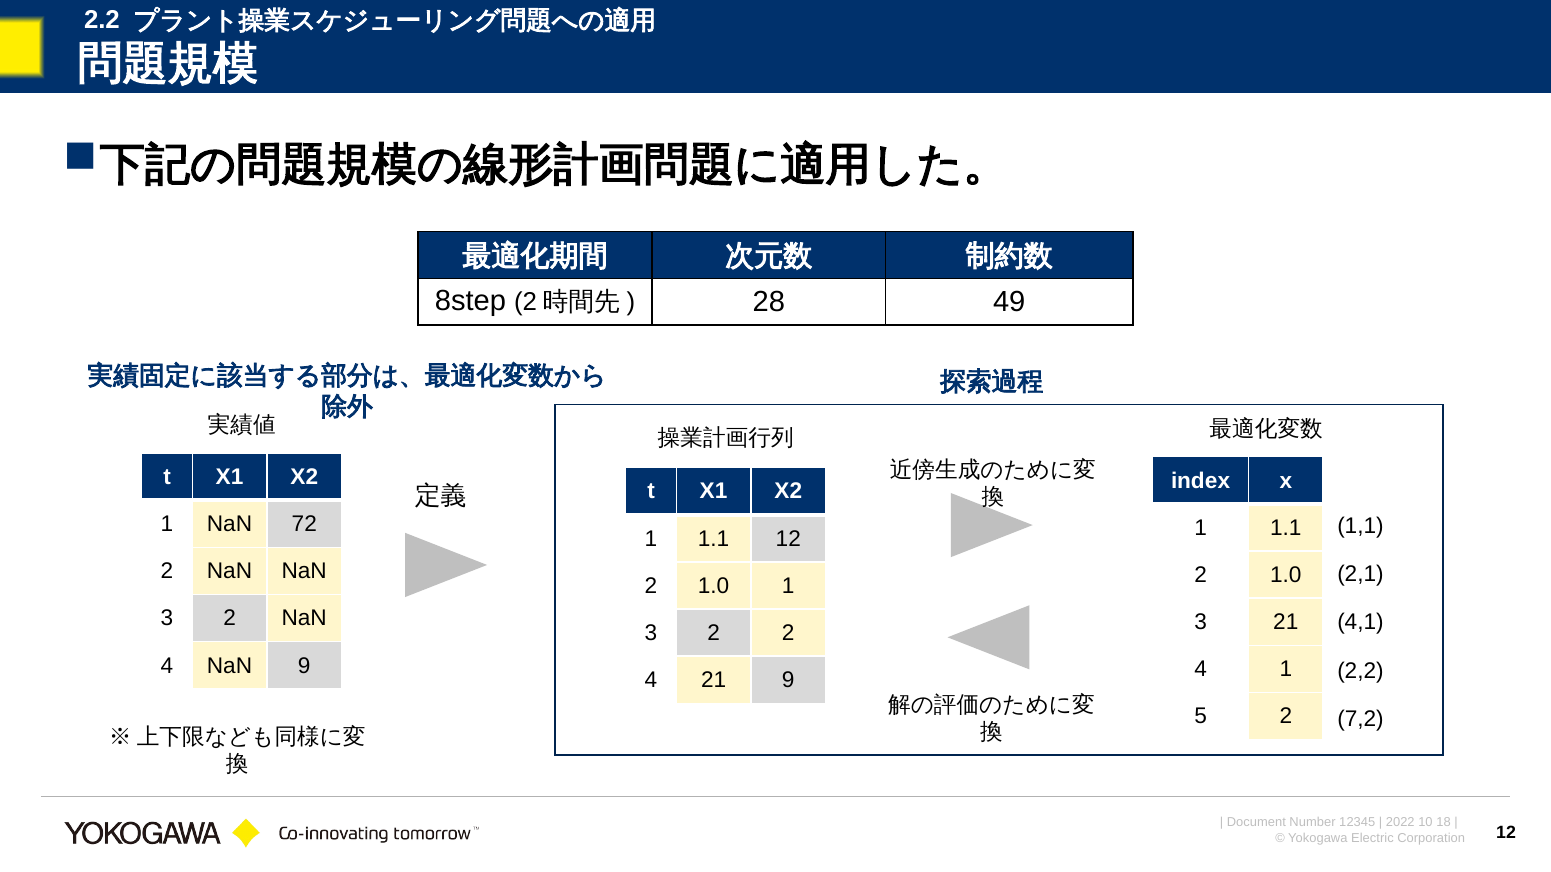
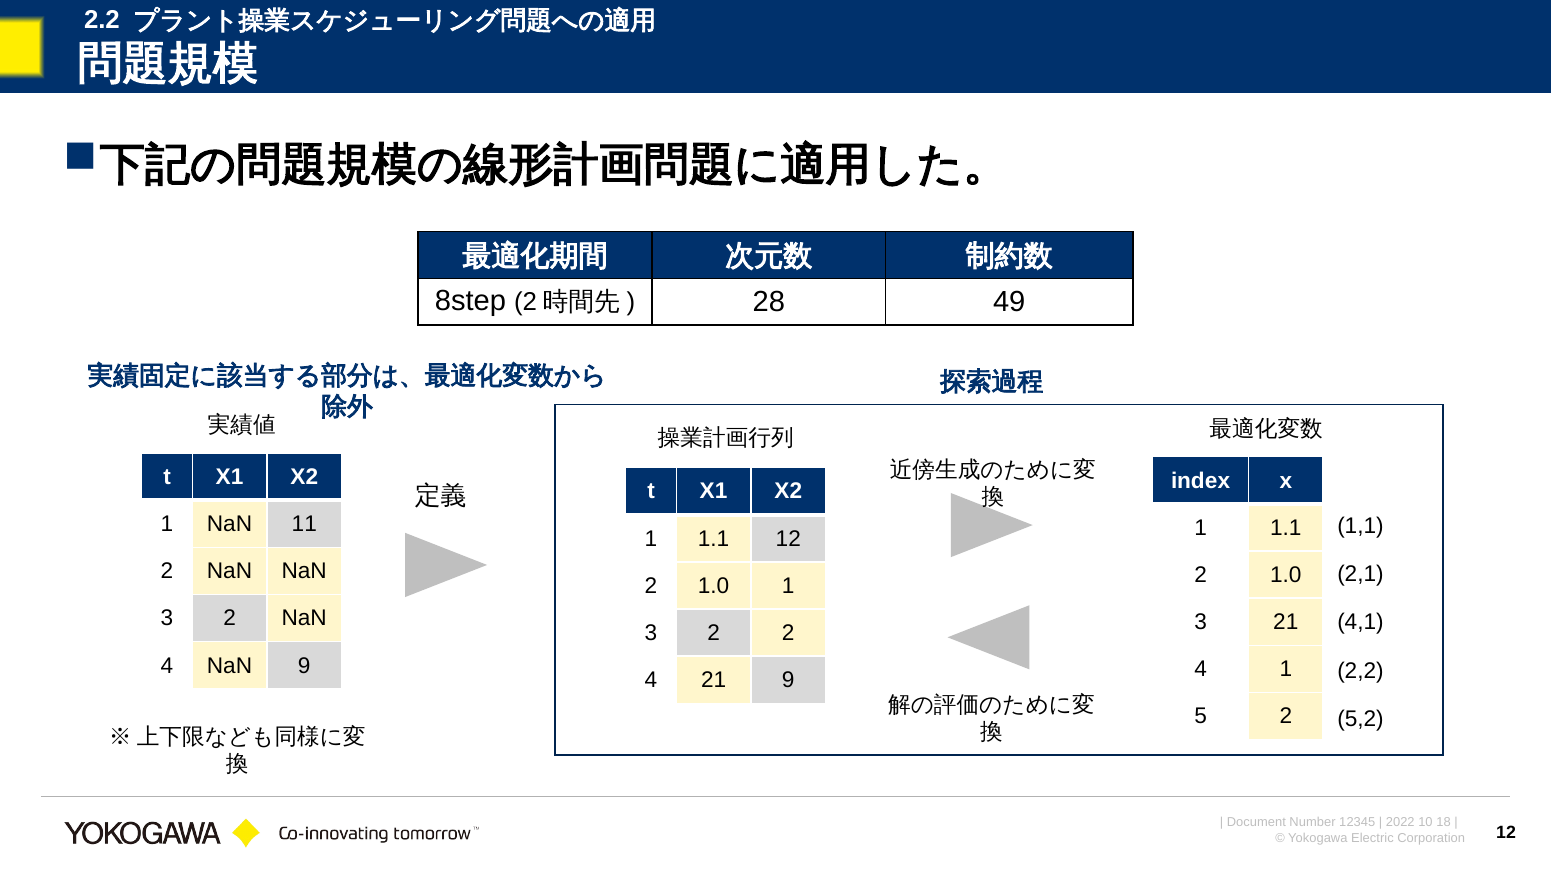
72: 72 -> 11 (304, 524)
7,2: 7,2 -> 5,2 (1361, 719)
